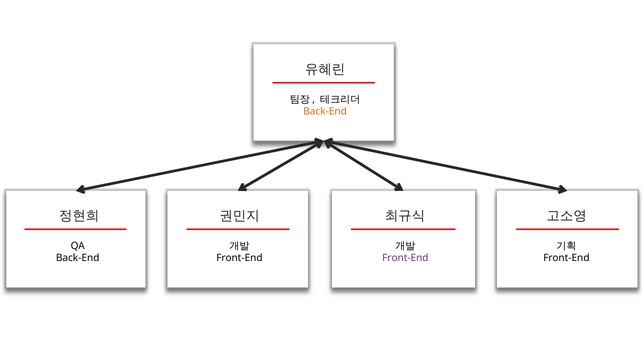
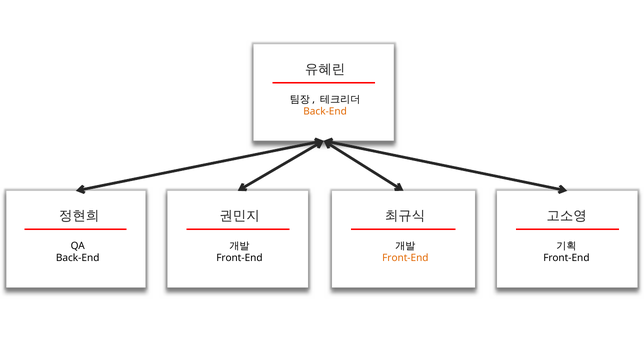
Front-End colour: purple -> orange (405, 258)
